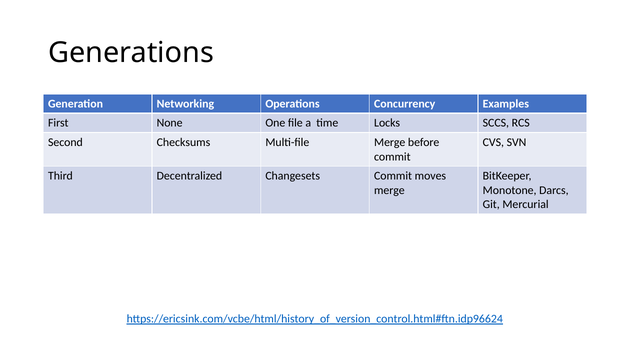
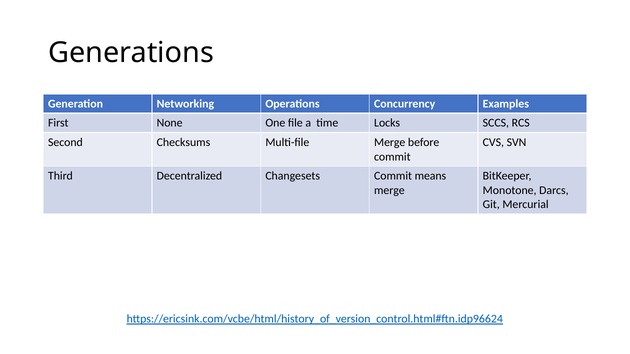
moves: moves -> means (430, 176)
